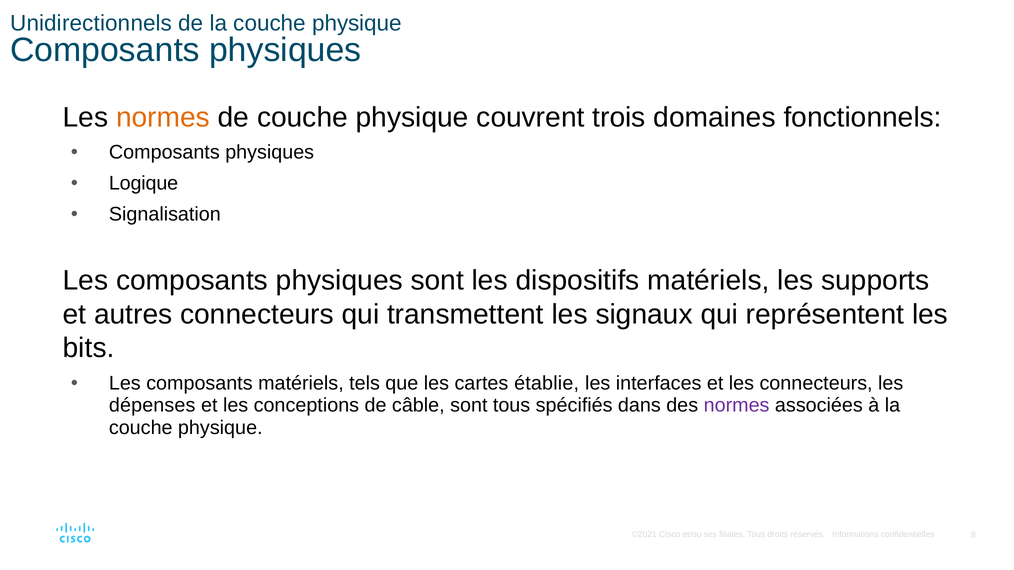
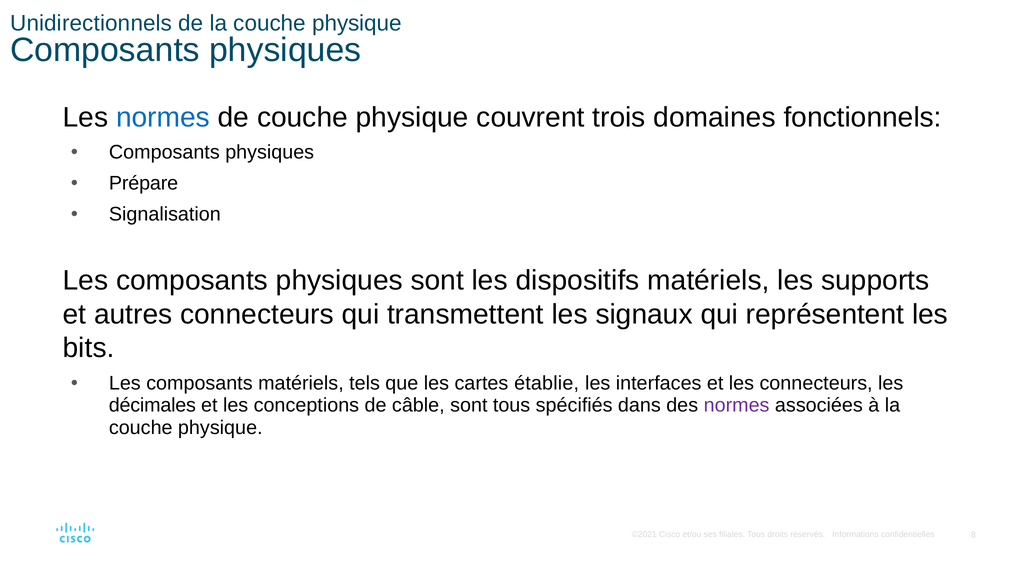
normes colour: orange -> blue (163, 118)
Logique: Logique -> Prépare (144, 183)
dépenses: dépenses -> décimales (152, 406)
